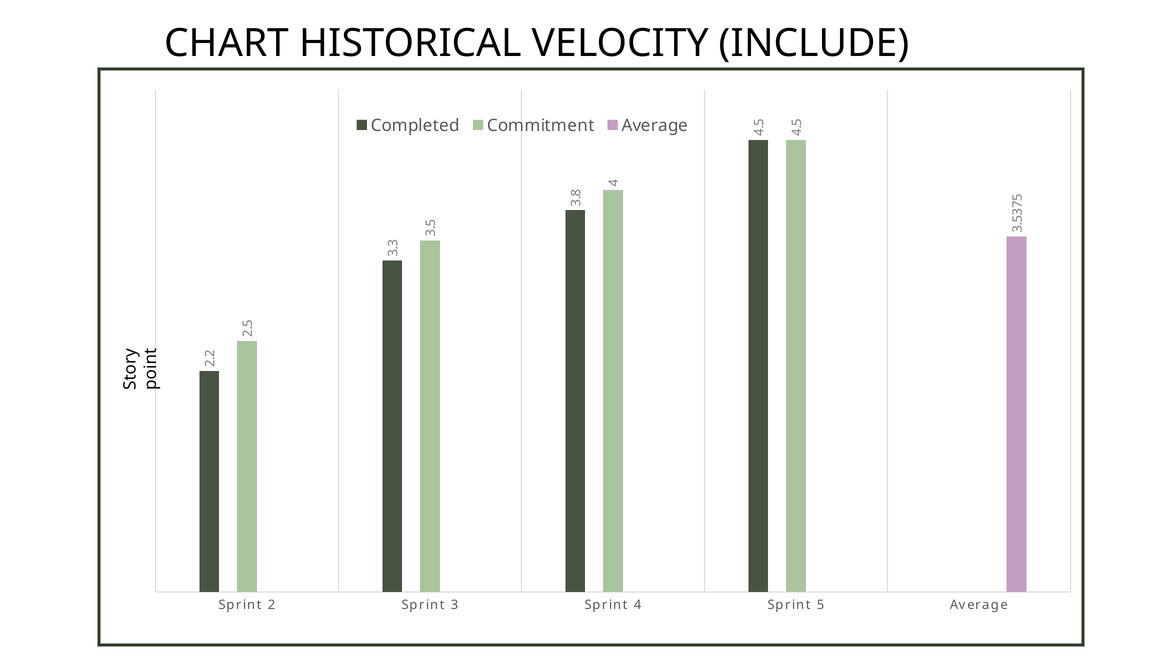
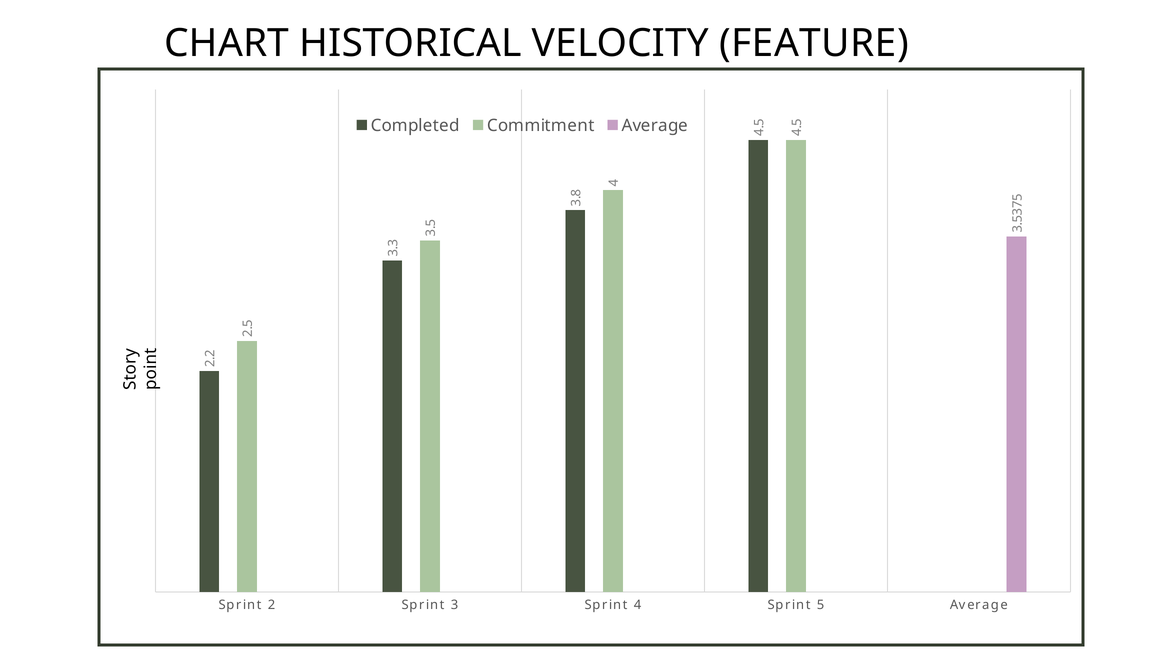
INCLUDE: INCLUDE -> FEATURE (814, 43)
